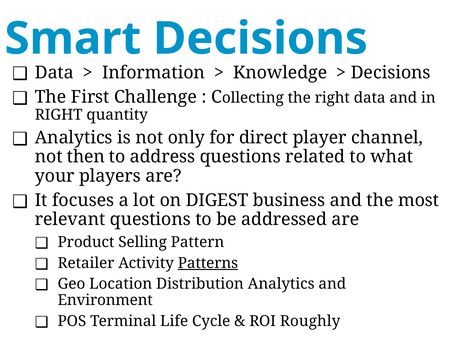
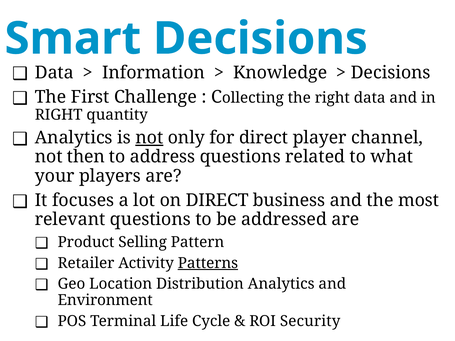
not underline: none -> present (149, 138)
on DIGEST: DIGEST -> DIRECT (217, 200)
Roughly: Roughly -> Security (310, 321)
